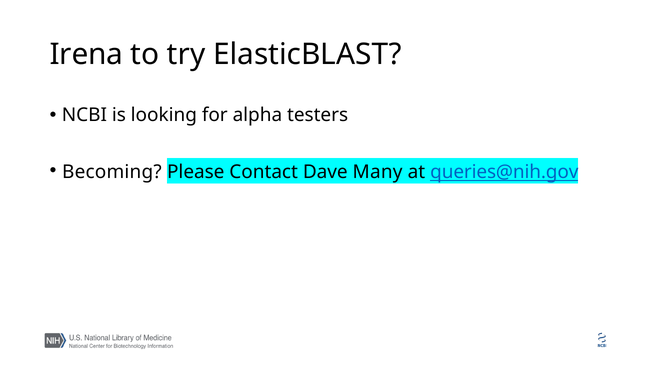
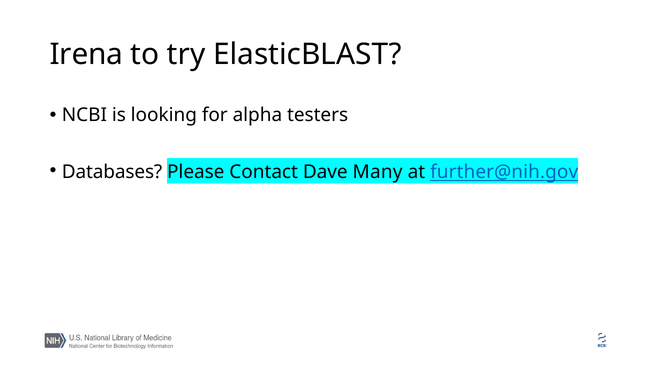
Becoming: Becoming -> Databases (112, 172)
queries@nih.gov: queries@nih.gov -> further@nih.gov (504, 172)
